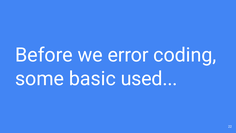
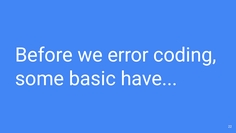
used: used -> have (149, 79)
